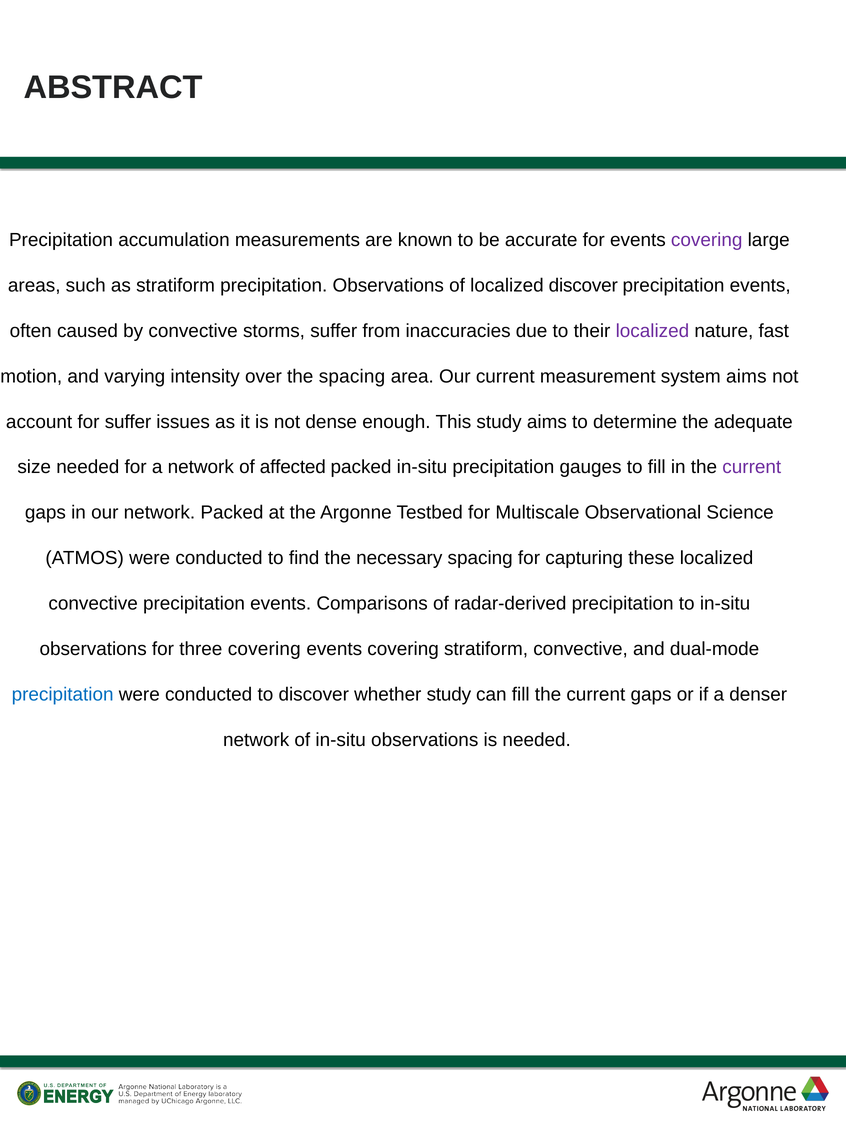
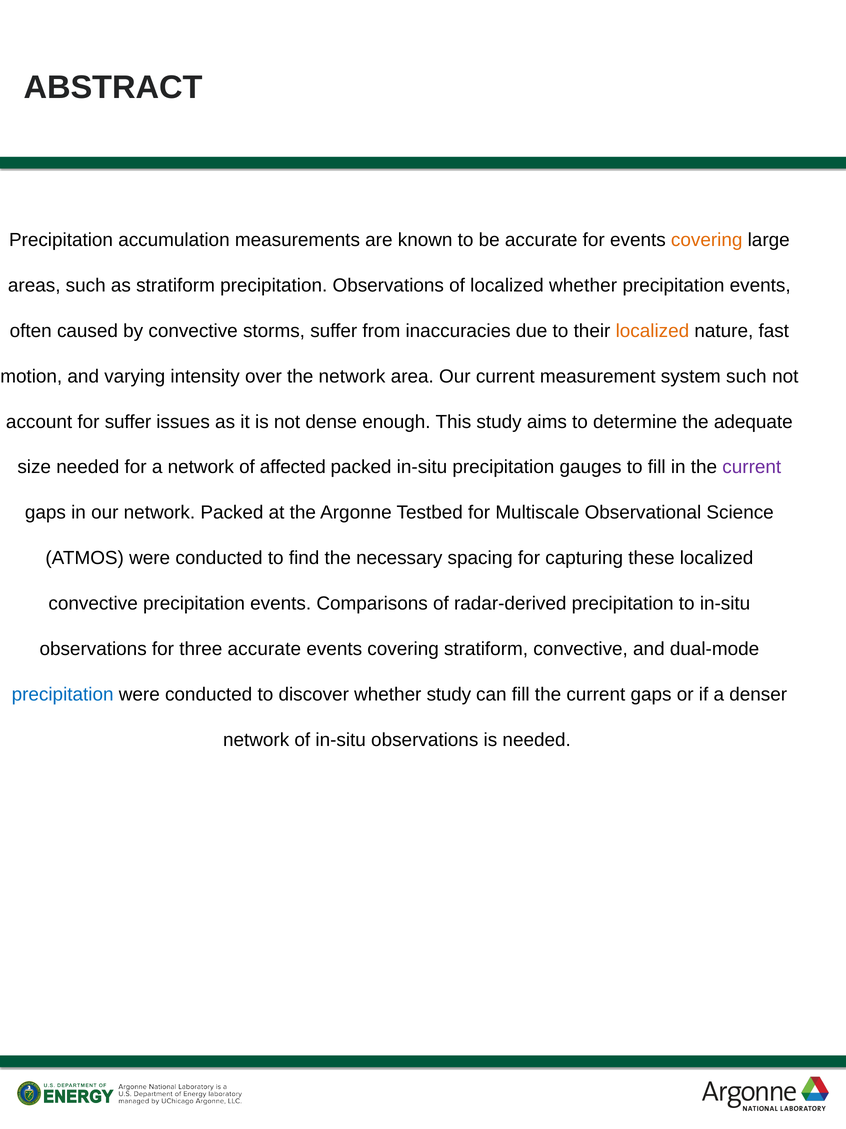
covering colour: purple -> orange (707, 240)
localized discover: discover -> whether (583, 285)
localized colour: purple -> orange (652, 331)
the spacing: spacing -> network (352, 376)
system aims: aims -> such (746, 376)
three covering: covering -> accurate (264, 648)
